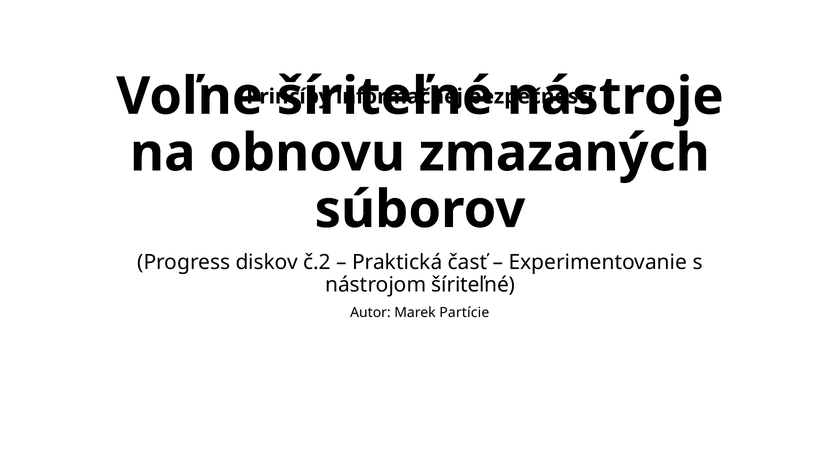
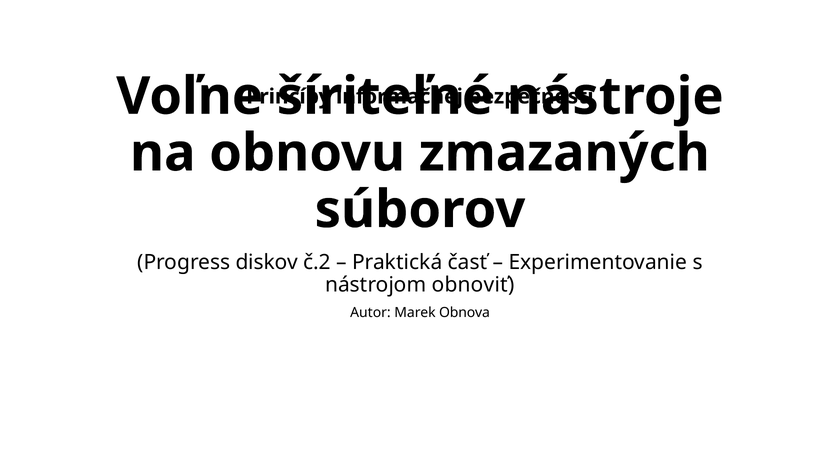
nástrojom šíriteľné: šíriteľné -> obnoviť (473, 285)
Partície: Partície -> Obnova (464, 313)
